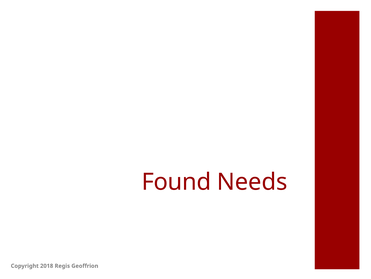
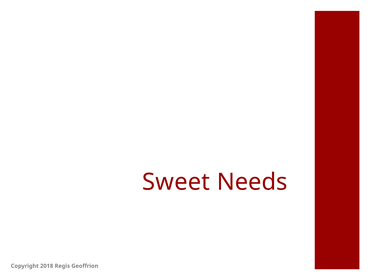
Found: Found -> Sweet (176, 181)
